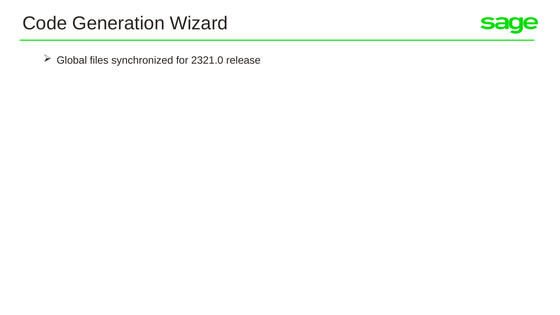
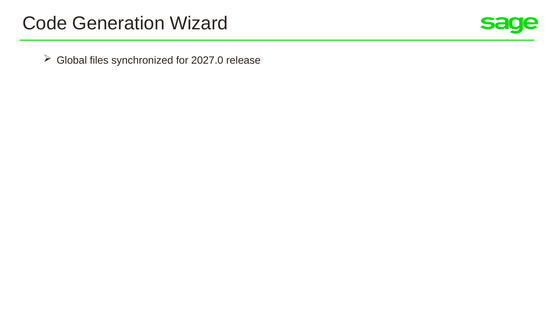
2321.0: 2321.0 -> 2027.0 (207, 60)
